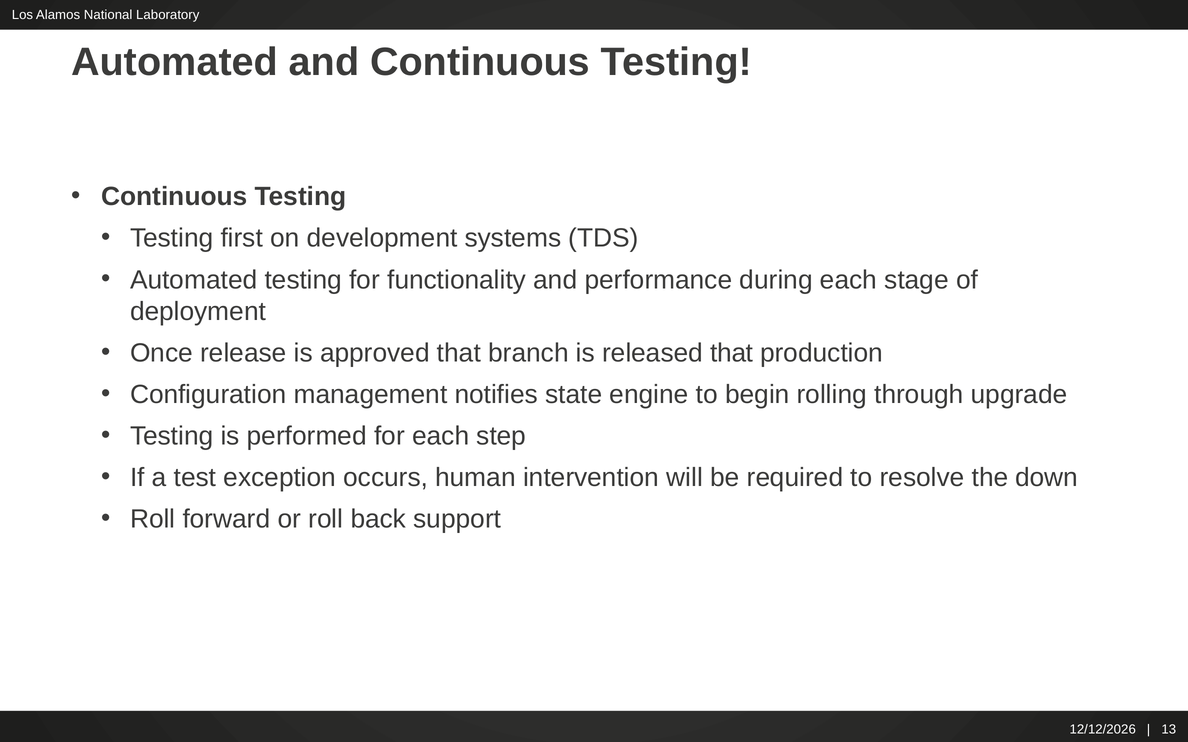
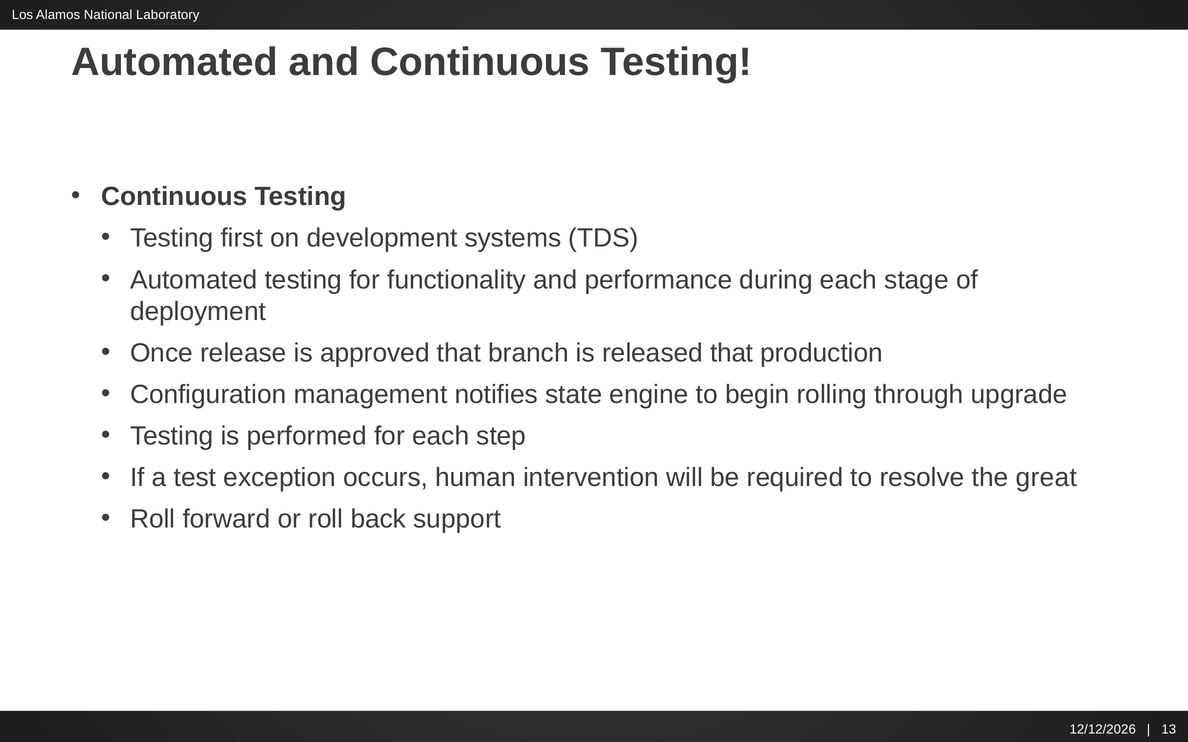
down: down -> great (1046, 478)
